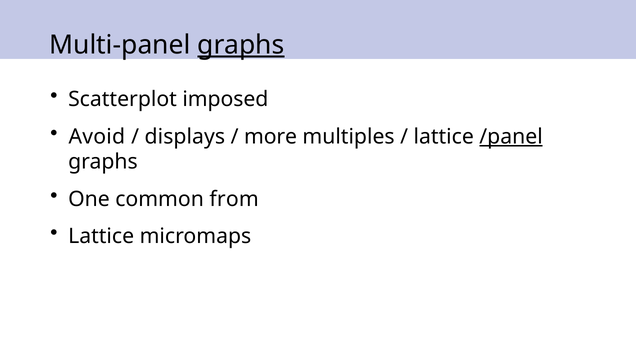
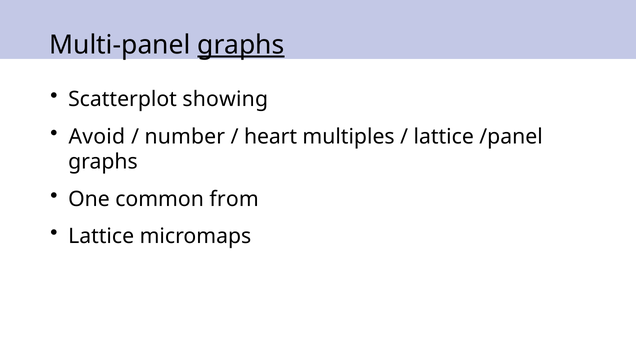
imposed: imposed -> showing (225, 99)
displays: displays -> number (185, 136)
more: more -> heart (271, 136)
/panel underline: present -> none (511, 136)
